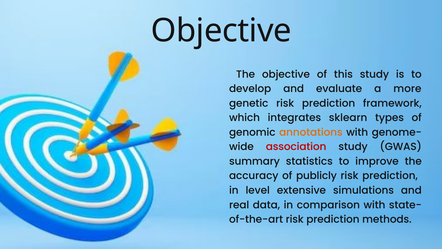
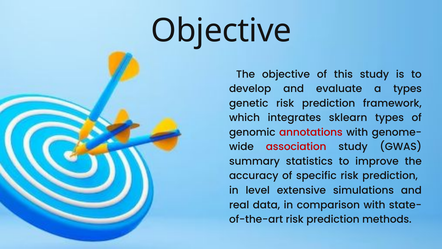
a more: more -> types (408, 89)
annotations colour: orange -> red (311, 132)
publicly: publicly -> specific (316, 176)
